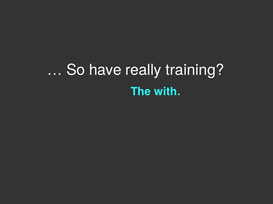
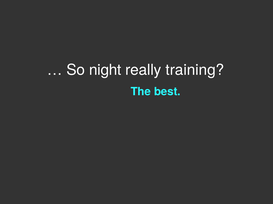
have: have -> night (105, 70)
with: with -> best (167, 92)
